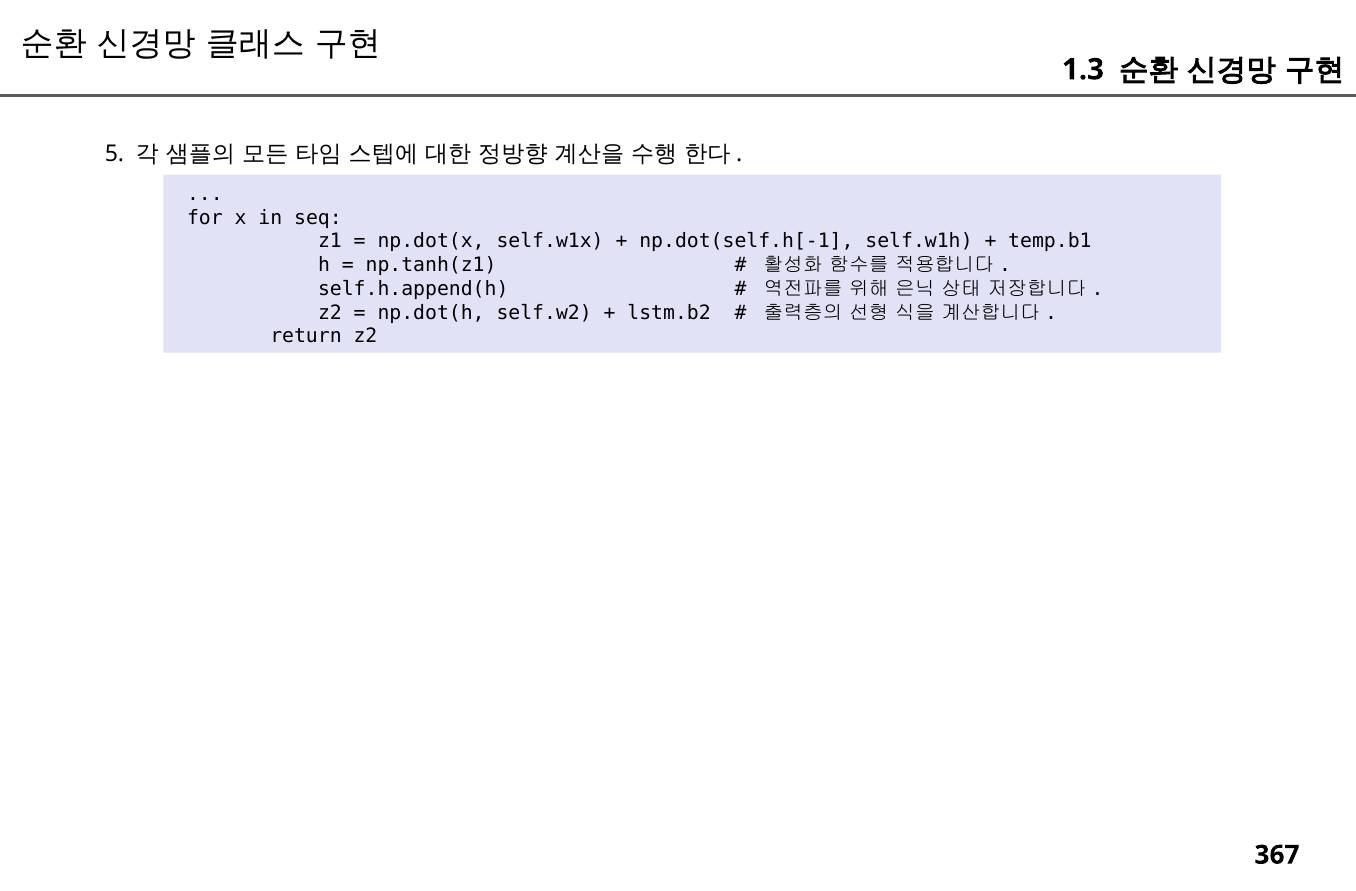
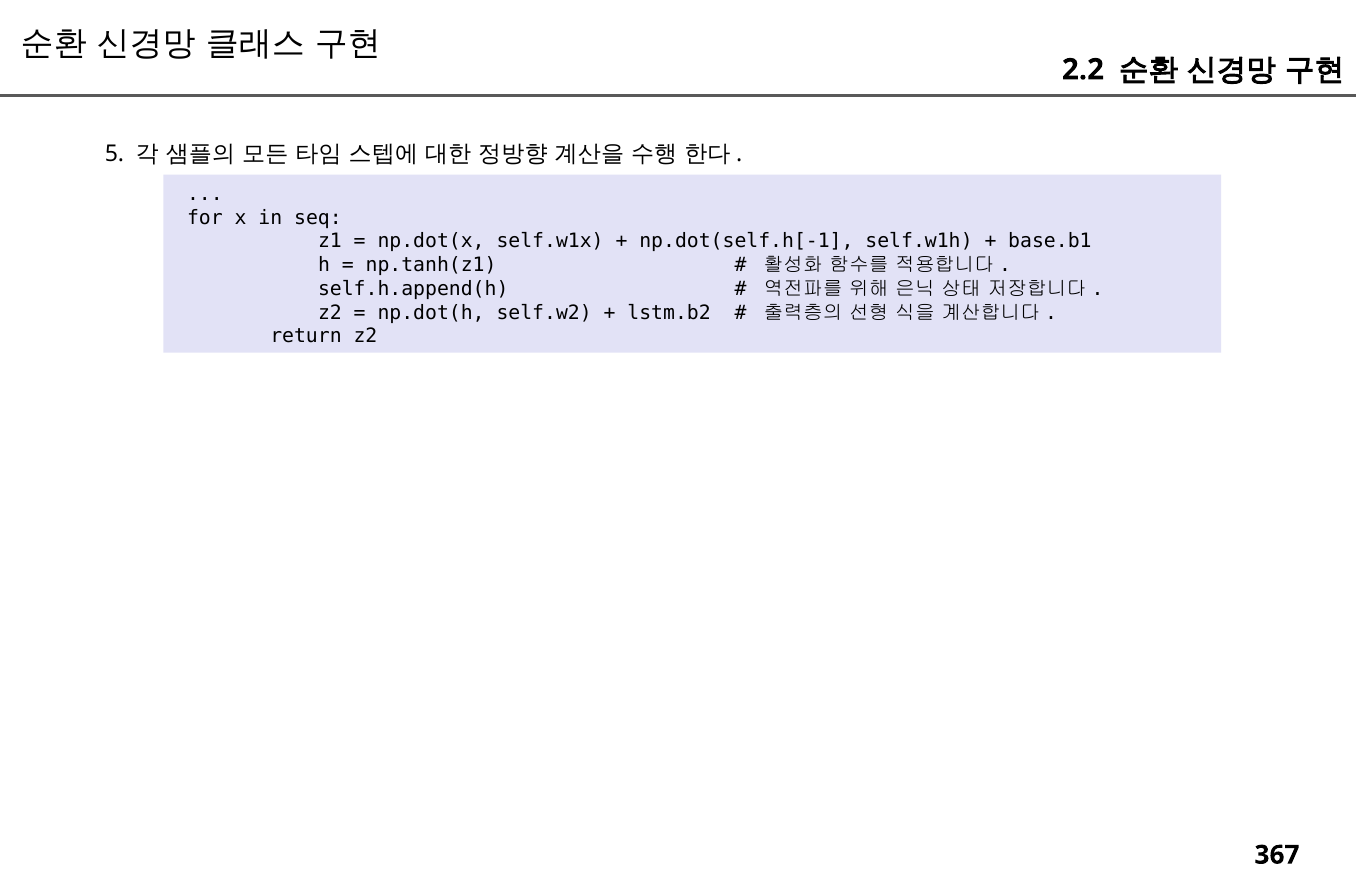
1.3: 1.3 -> 2.2 (1083, 69)
temp.b1: temp.b1 -> base.b1 (1050, 241)
